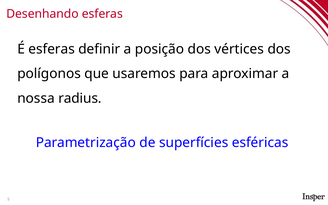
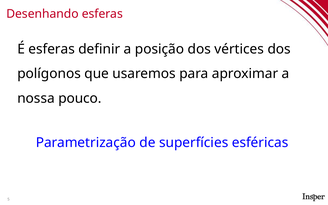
radius: radius -> pouco (80, 98)
